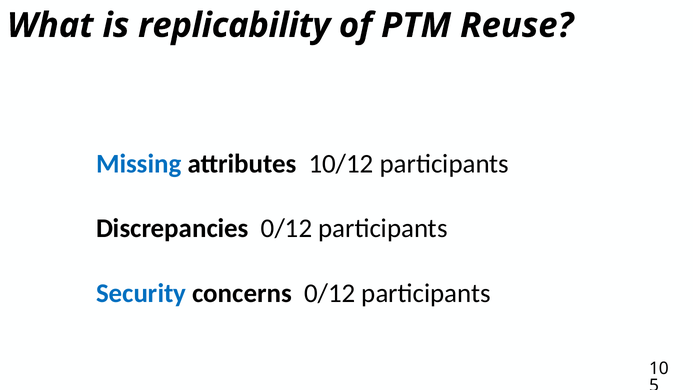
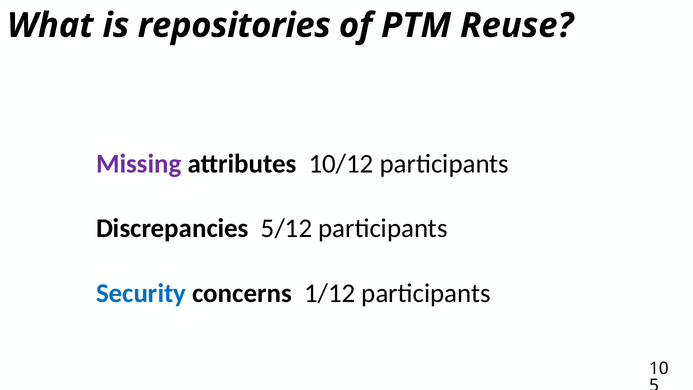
replicability: replicability -> repositories (234, 25)
Missing colour: blue -> purple (139, 164)
Discrepancies 0/12: 0/12 -> 5/12 (287, 228)
concerns 0/12: 0/12 -> 1/12 (330, 293)
